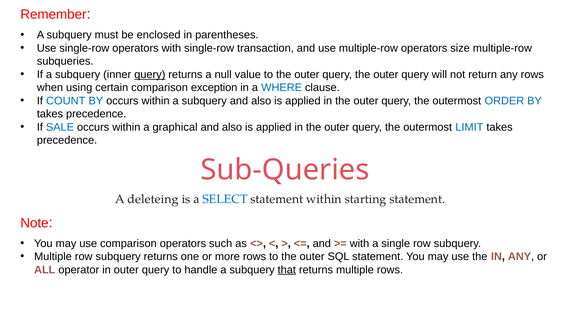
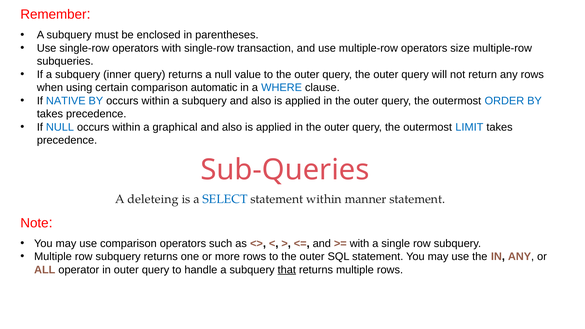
query underline: present -> none (150, 75)
exception: exception -> automatic (214, 88)
COUNT: COUNT -> NATIVE (66, 101)
If SALE: SALE -> NULL (60, 127)
starting: starting -> manner (366, 199)
